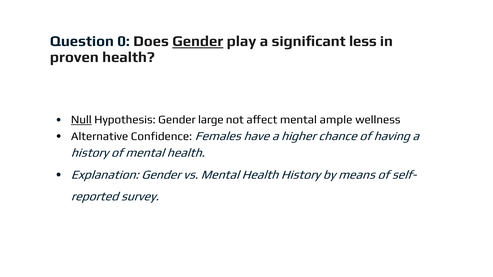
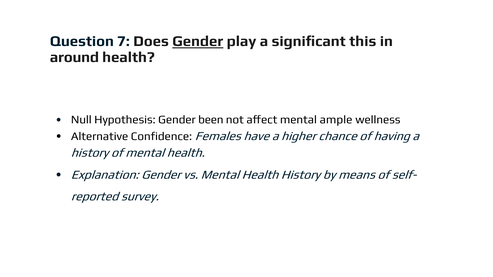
0: 0 -> 7 (124, 41)
less: less -> this (363, 41)
proven: proven -> around (74, 57)
Null underline: present -> none (81, 120)
large: large -> been (211, 120)
